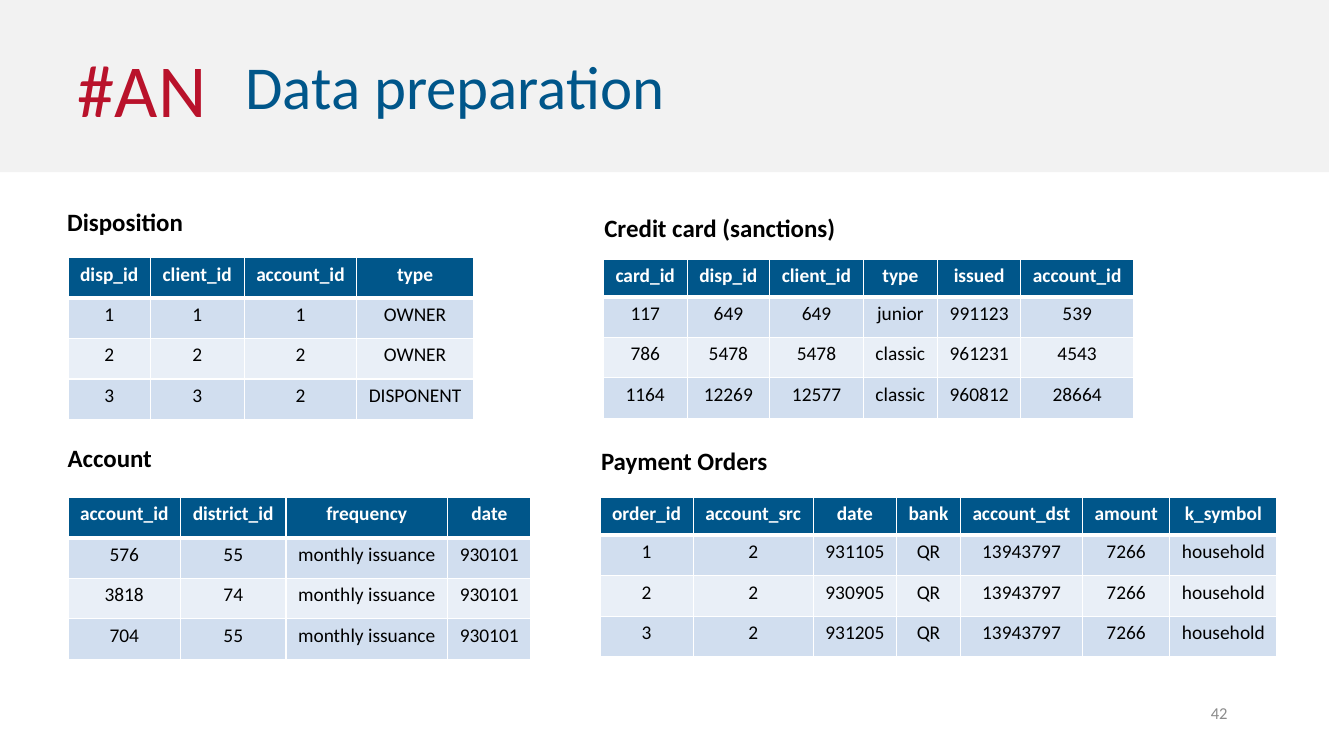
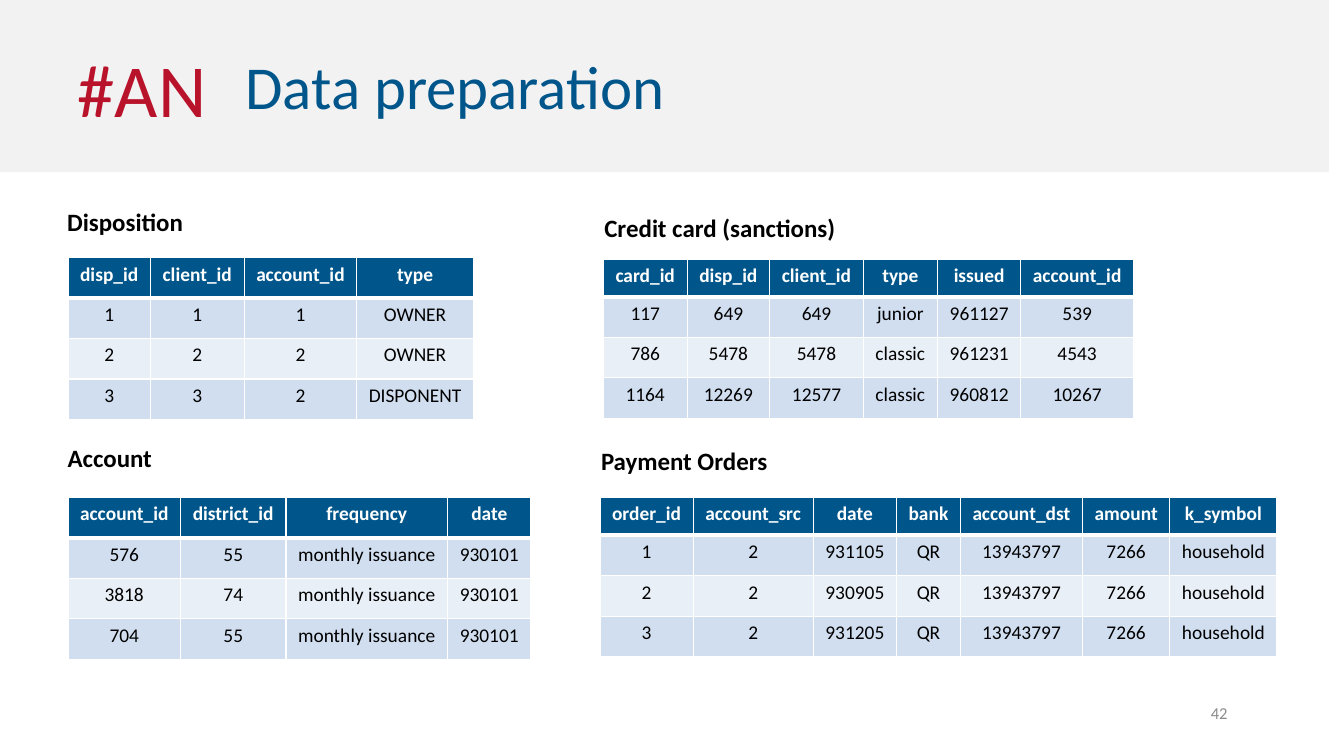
991123: 991123 -> 961127 (979, 314)
28664: 28664 -> 10267 (1077, 394)
